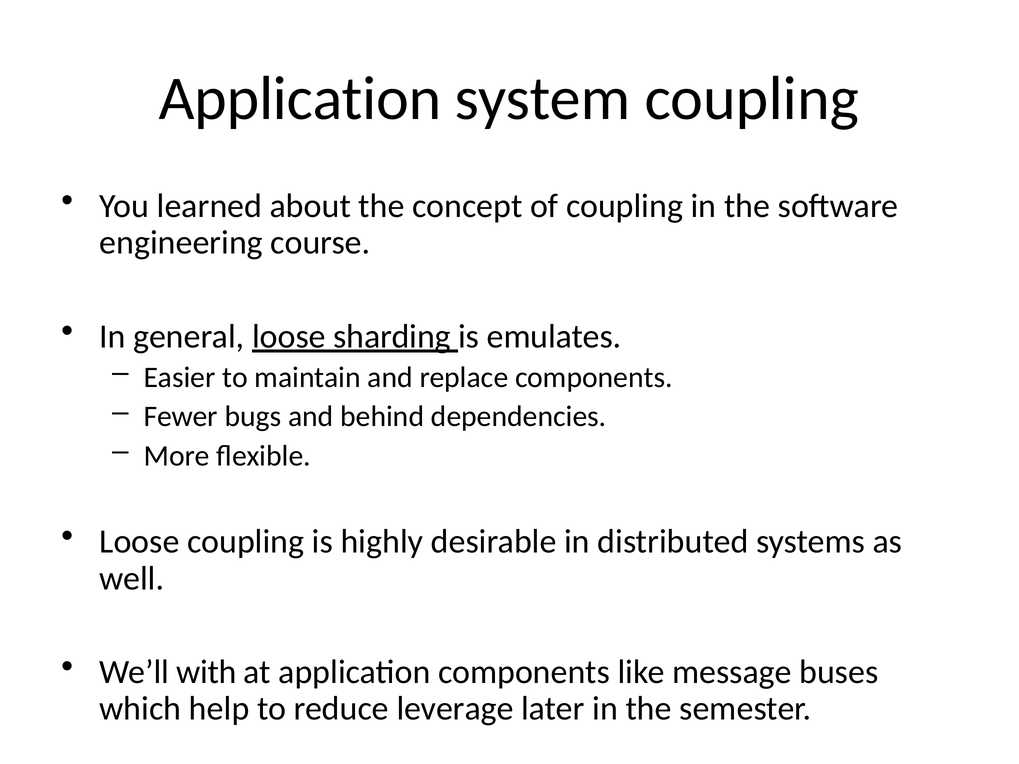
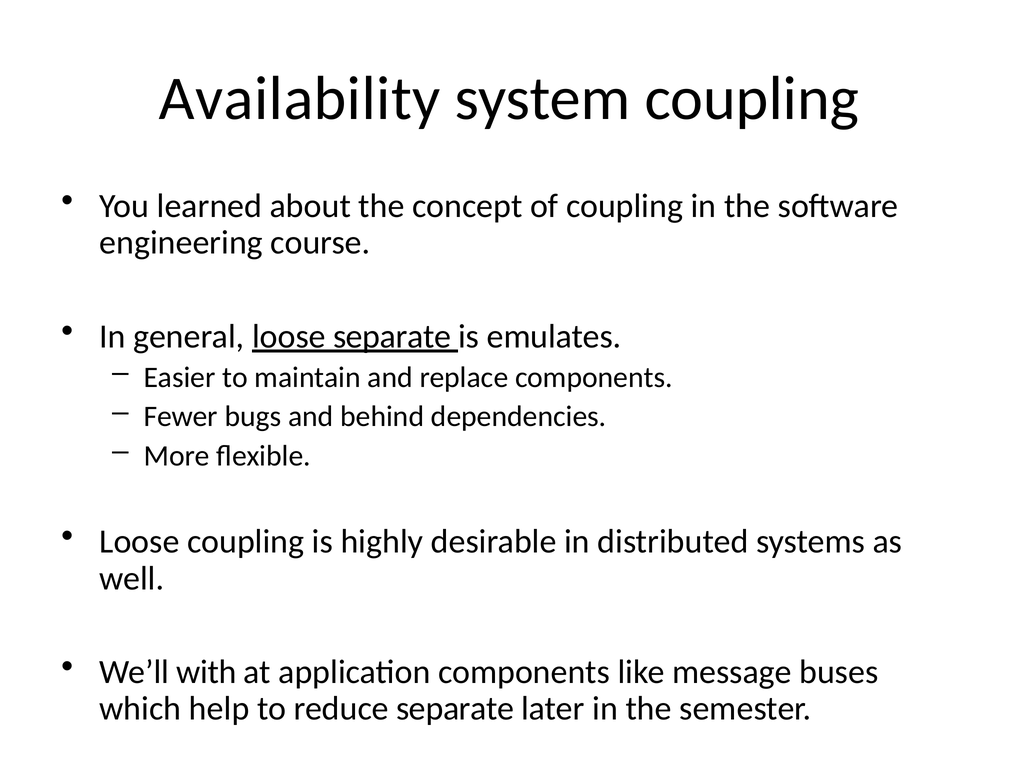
Application: Application -> Availability (300, 99)
loose sharding: sharding -> separate (392, 337)
reduce leverage: leverage -> separate (455, 709)
